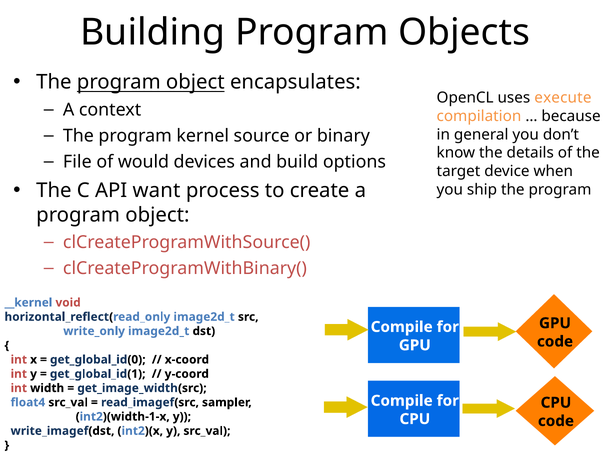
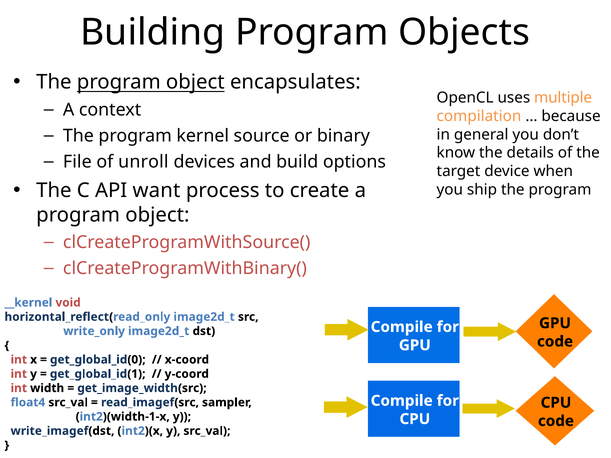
execute: execute -> multiple (563, 98)
would: would -> unroll (143, 162)
